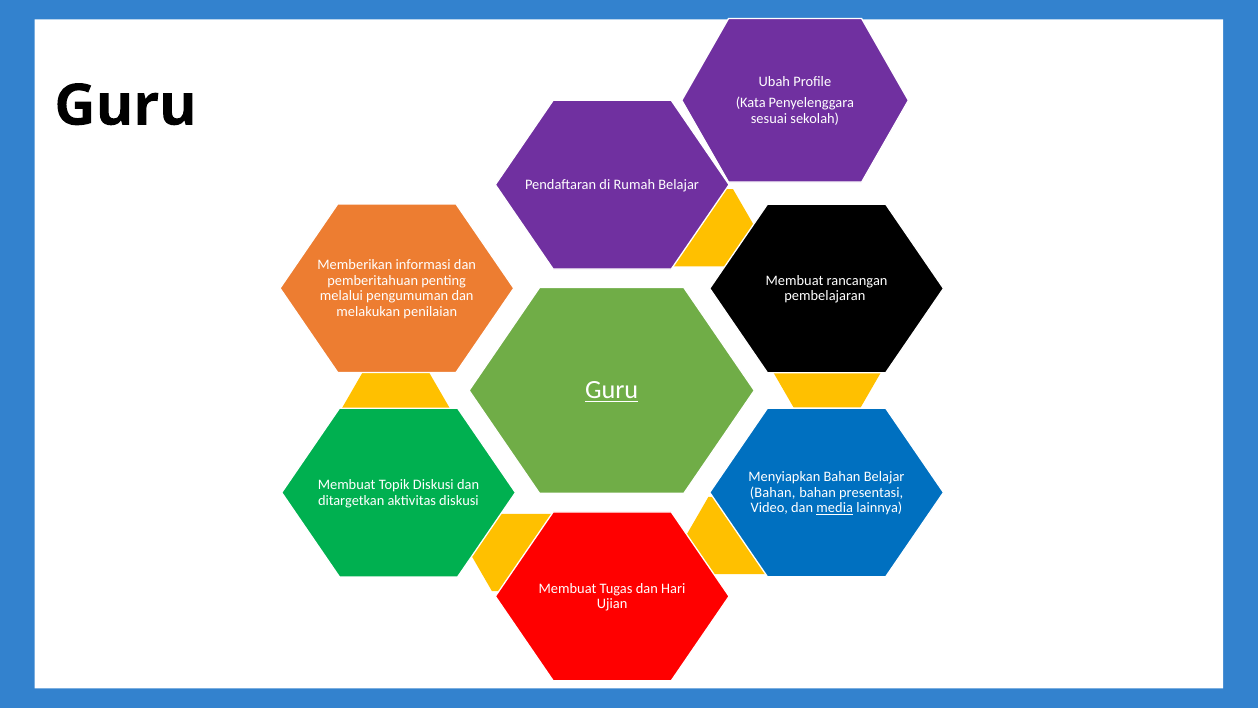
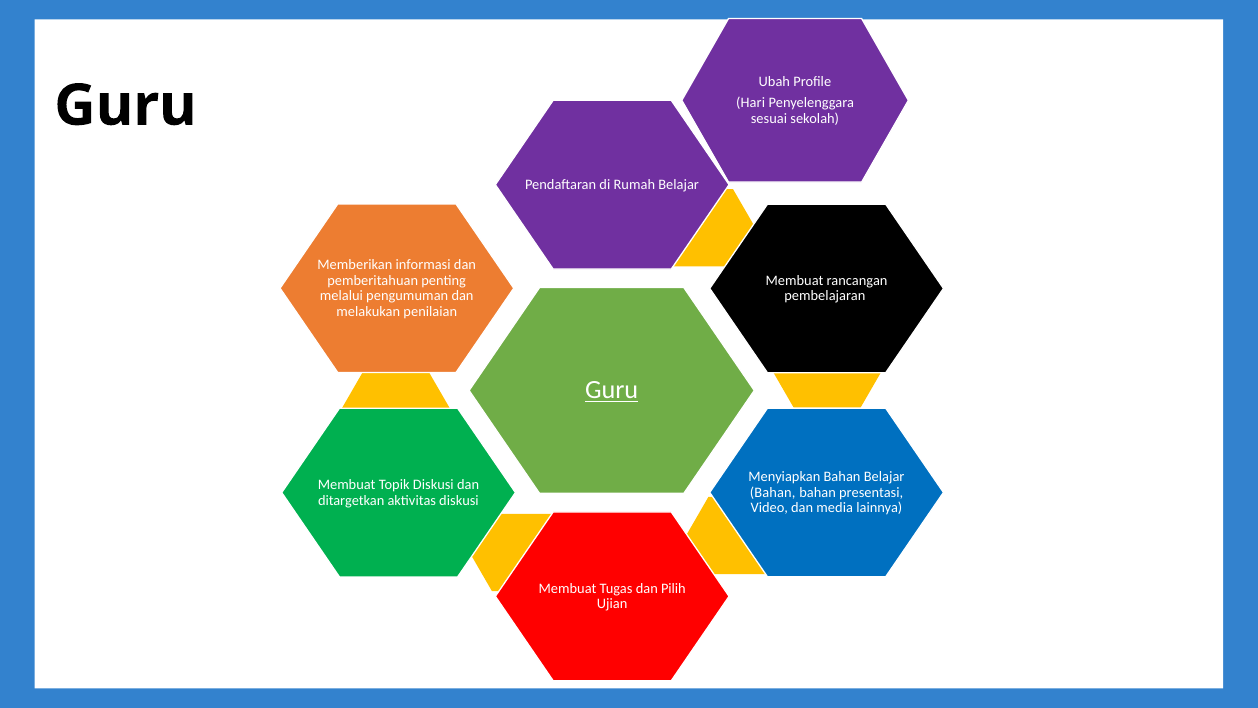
Kata: Kata -> Hari (751, 103)
media underline: present -> none (835, 508)
Hari: Hari -> Pilih (673, 588)
